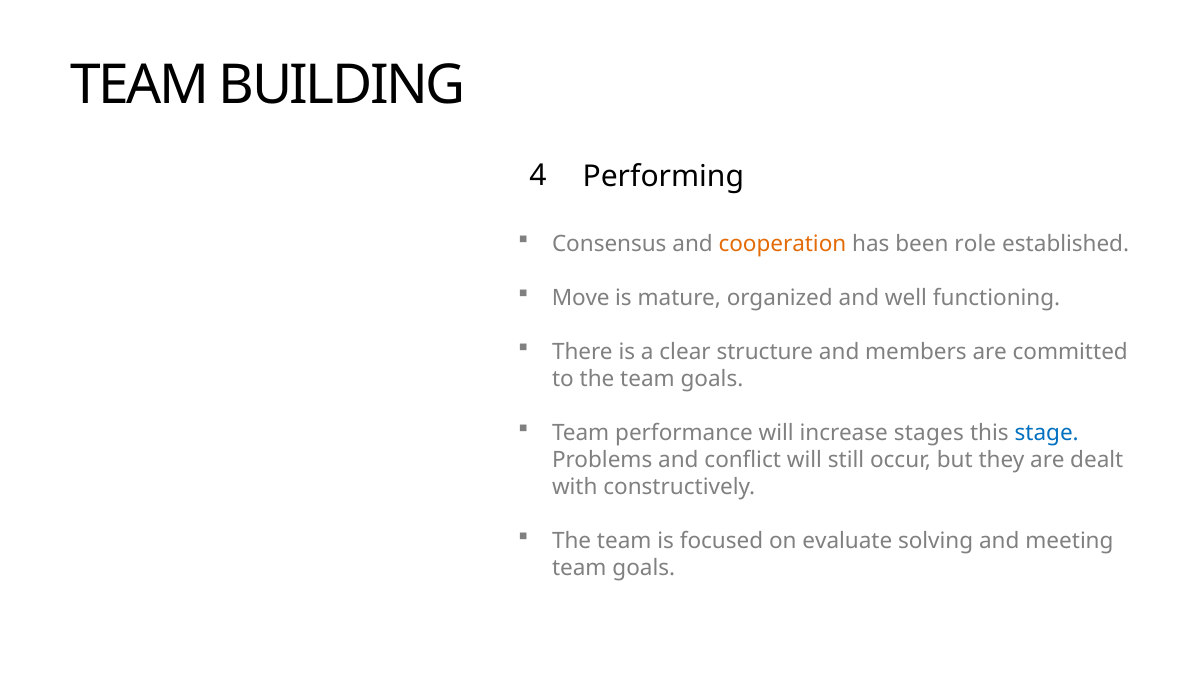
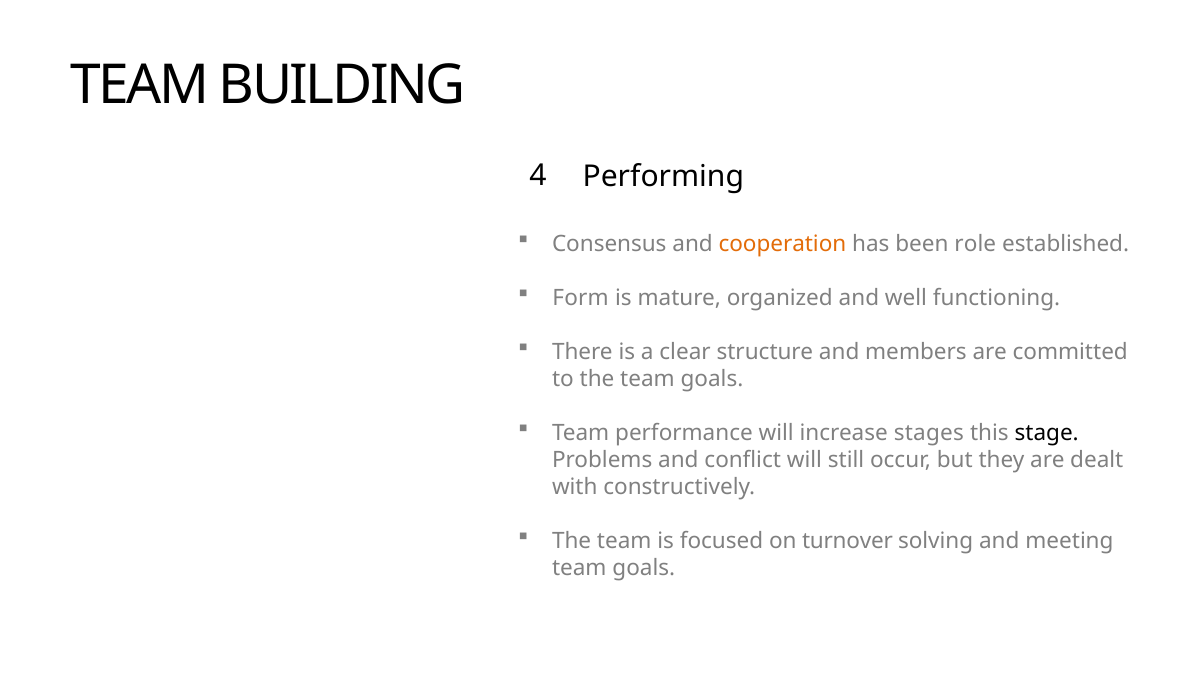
Move: Move -> Form (581, 298)
stage colour: blue -> black (1047, 433)
evaluate: evaluate -> turnover (847, 541)
